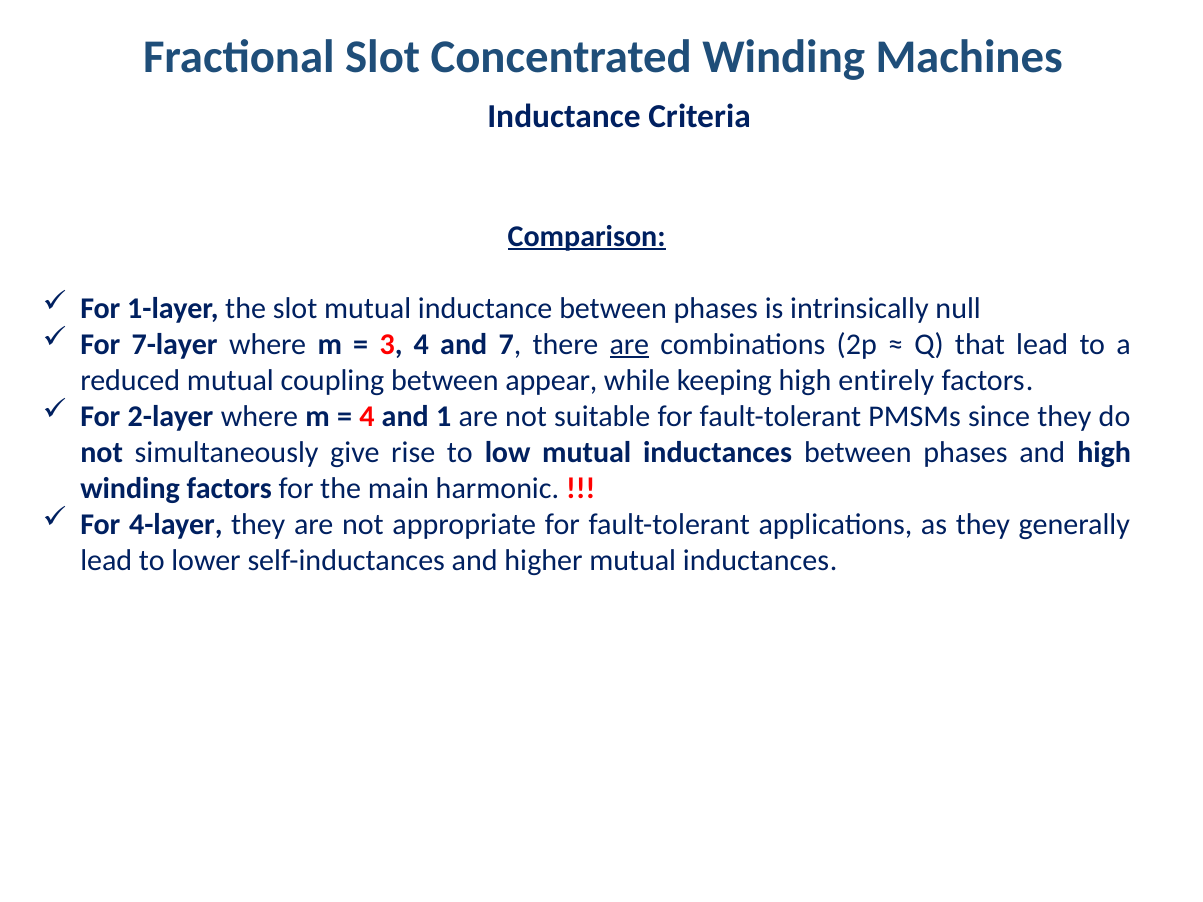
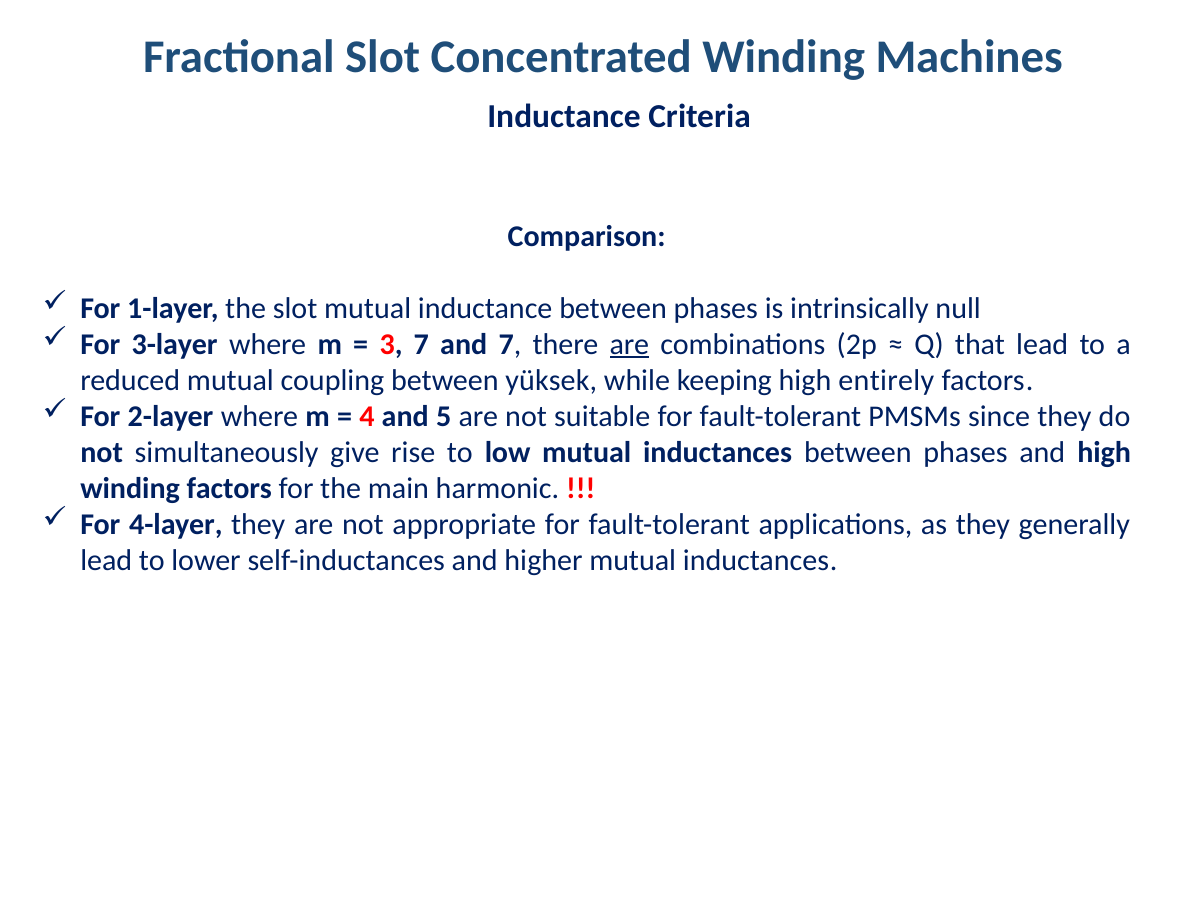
Comparison underline: present -> none (587, 236)
7-layer: 7-layer -> 3-layer (175, 344)
3 4: 4 -> 7 (421, 344)
appear: appear -> yüksek (551, 381)
1: 1 -> 5 (444, 417)
